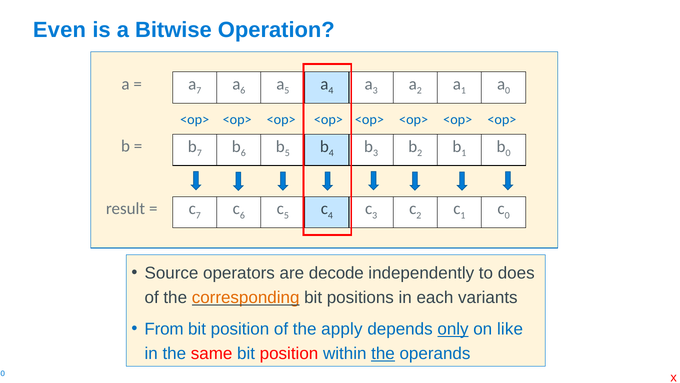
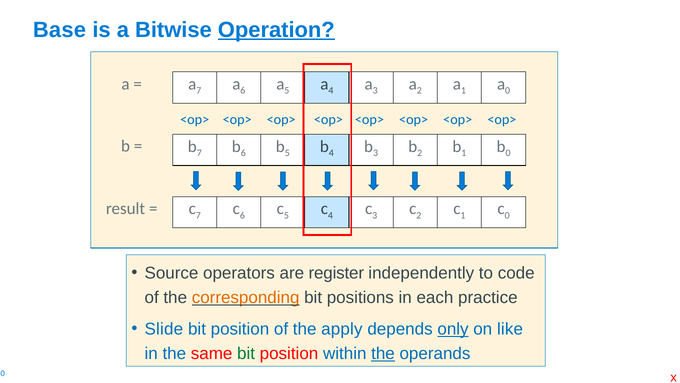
Even: Even -> Base (59, 30)
Operation underline: none -> present (276, 30)
decode: decode -> register (336, 273)
does: does -> code (516, 273)
variants: variants -> practice (488, 297)
From: From -> Slide (164, 329)
bit colour: blue -> green (246, 353)
